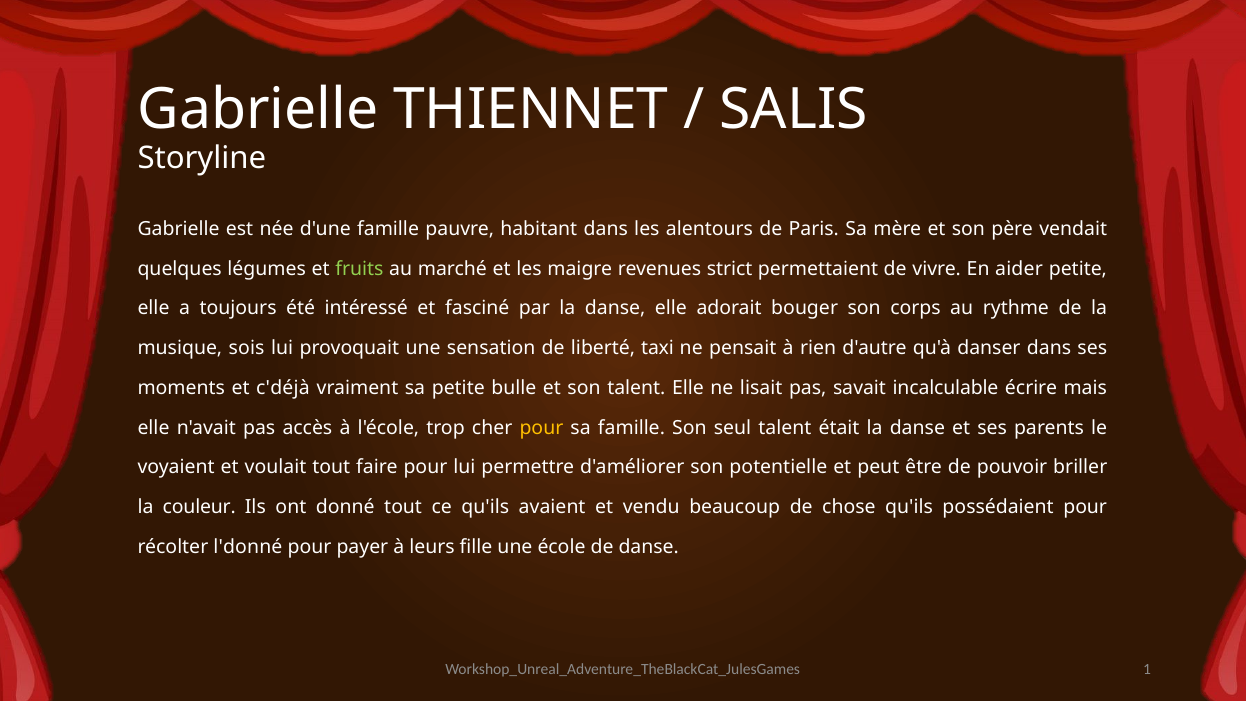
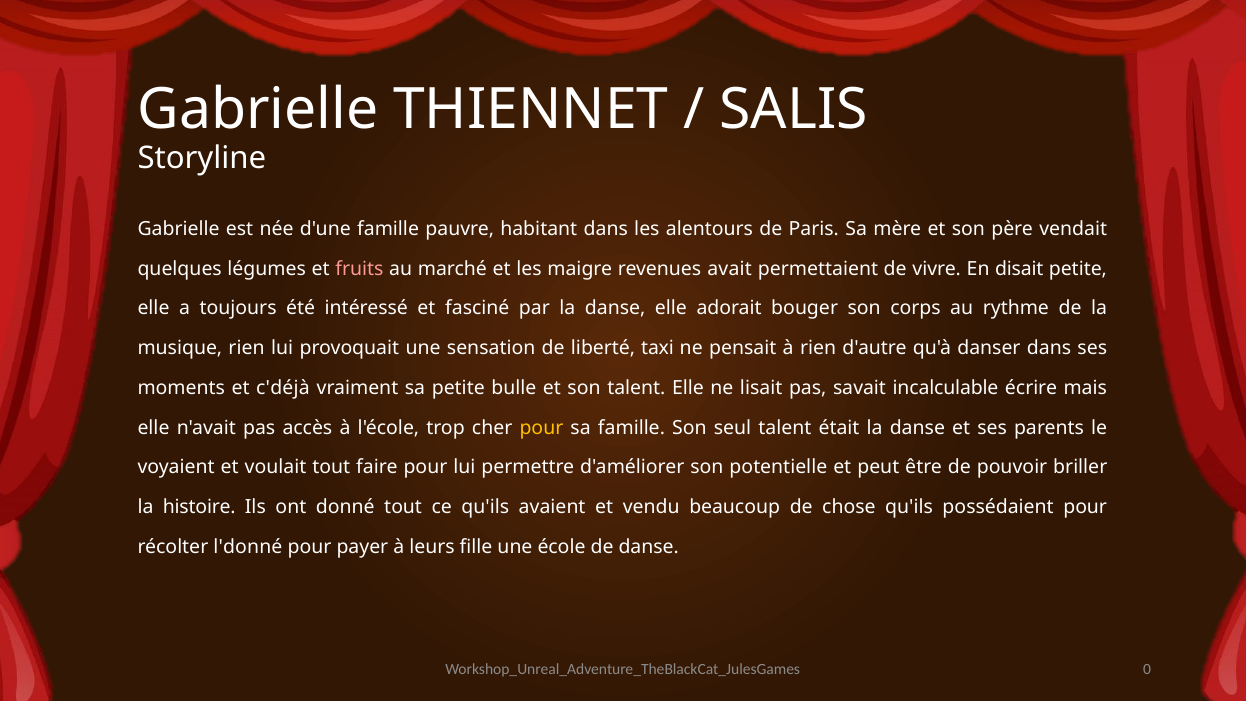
fruits colour: light green -> pink (359, 269)
strict: strict -> avait (730, 269)
aider: aider -> disait (1019, 269)
musique sois: sois -> rien (247, 348)
couleur: couleur -> histoire (199, 507)
1: 1 -> 0 (1147, 669)
